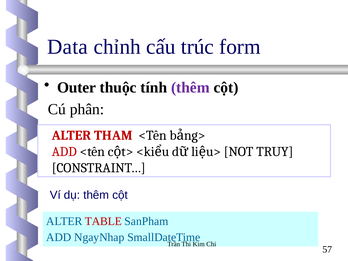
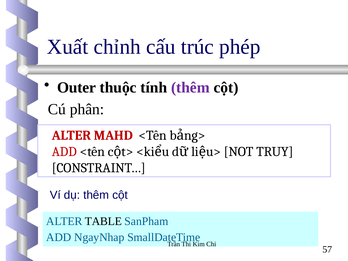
Data: Data -> Xuất (68, 47)
form: form -> phép (240, 47)
THAM: THAM -> MAHD (113, 135)
TABLE colour: red -> black (103, 221)
